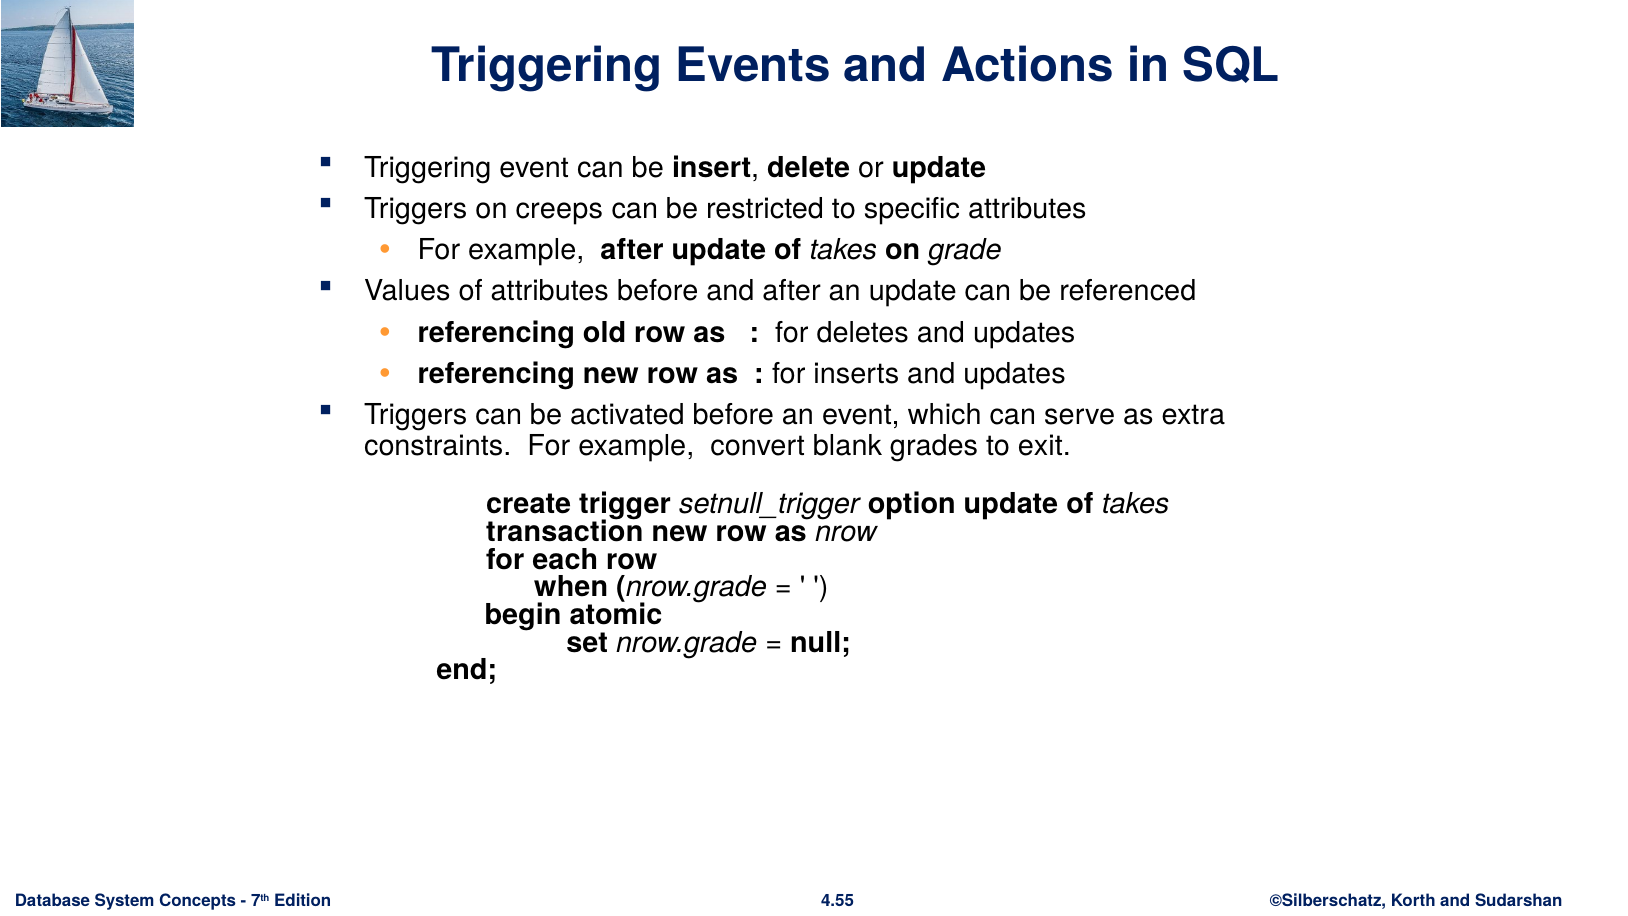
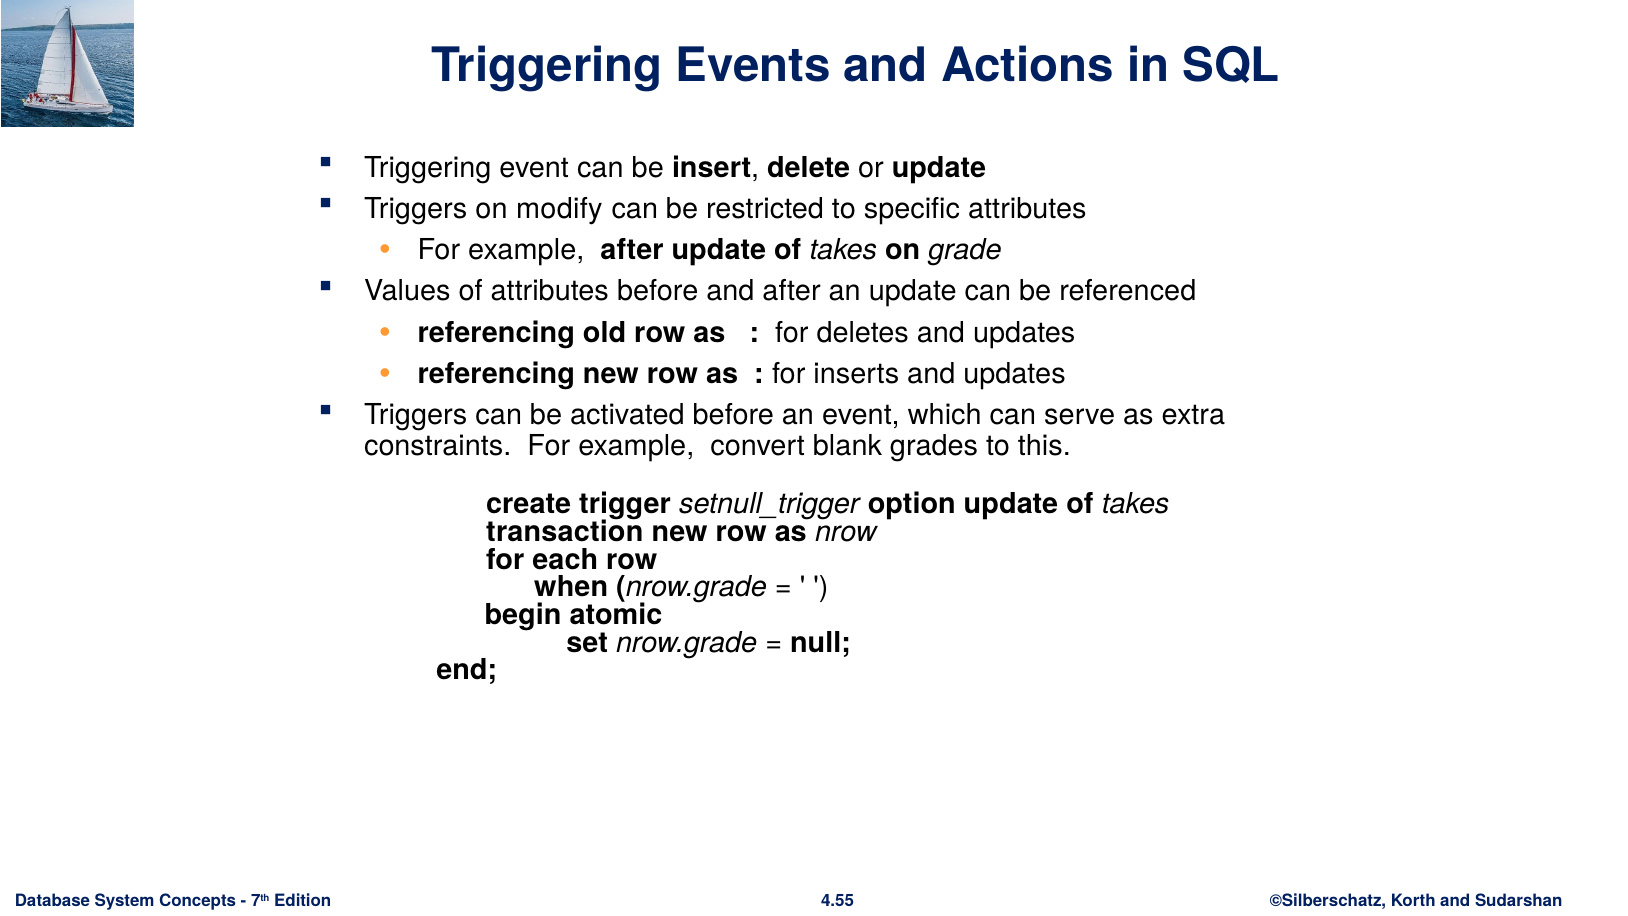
creeps: creeps -> modify (559, 209)
exit: exit -> this (1044, 446)
